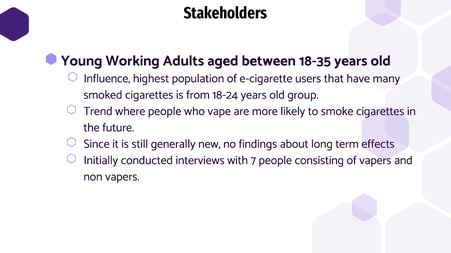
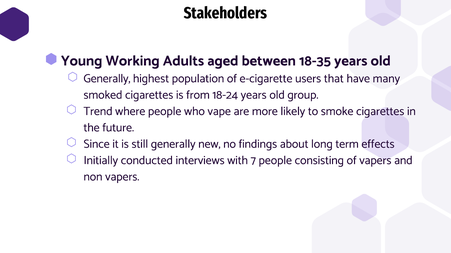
Influence: Influence -> Generally (107, 79)
